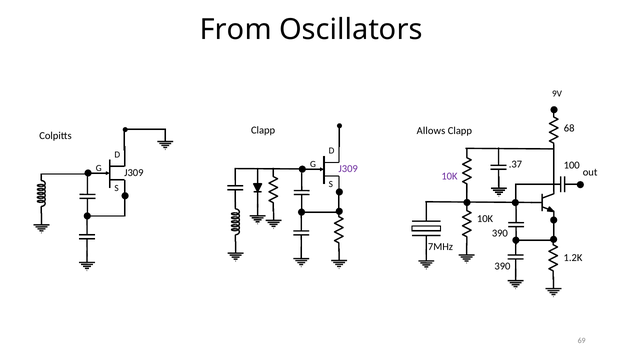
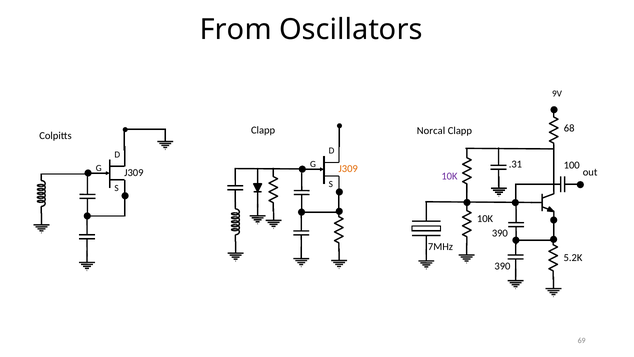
Allows: Allows -> Norcal (431, 130)
.37: .37 -> .31 (515, 164)
J309 colour: purple -> orange (348, 169)
1.2K: 1.2K -> 5.2K (573, 257)
